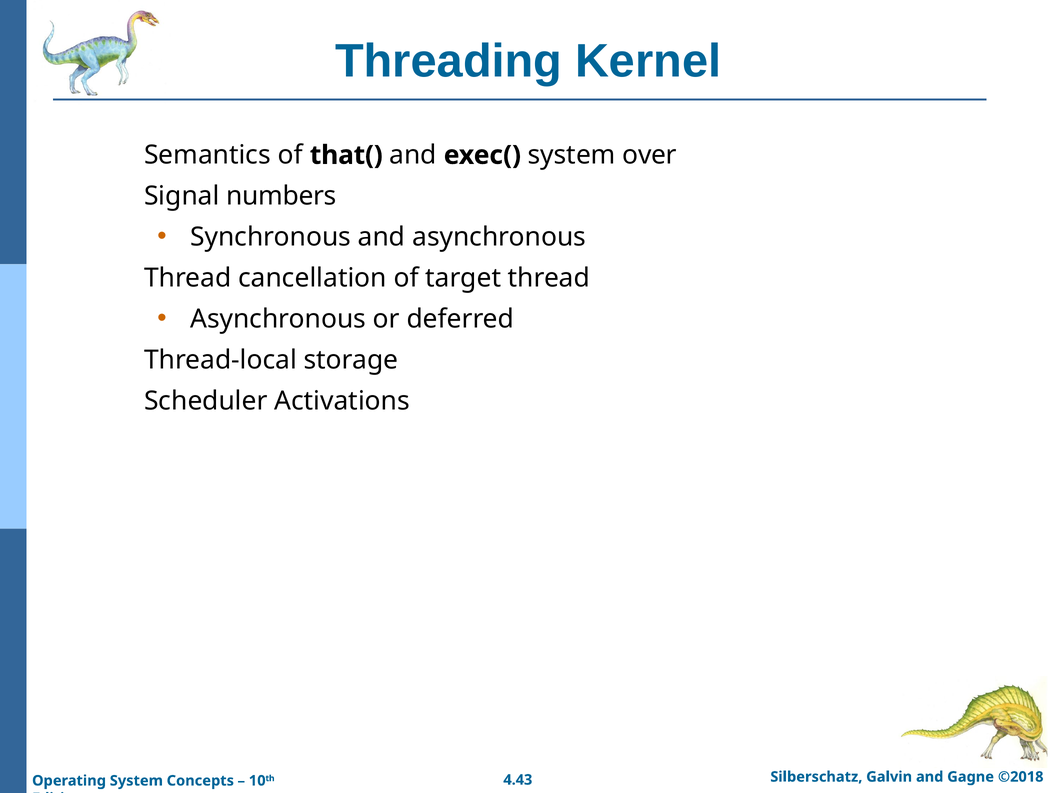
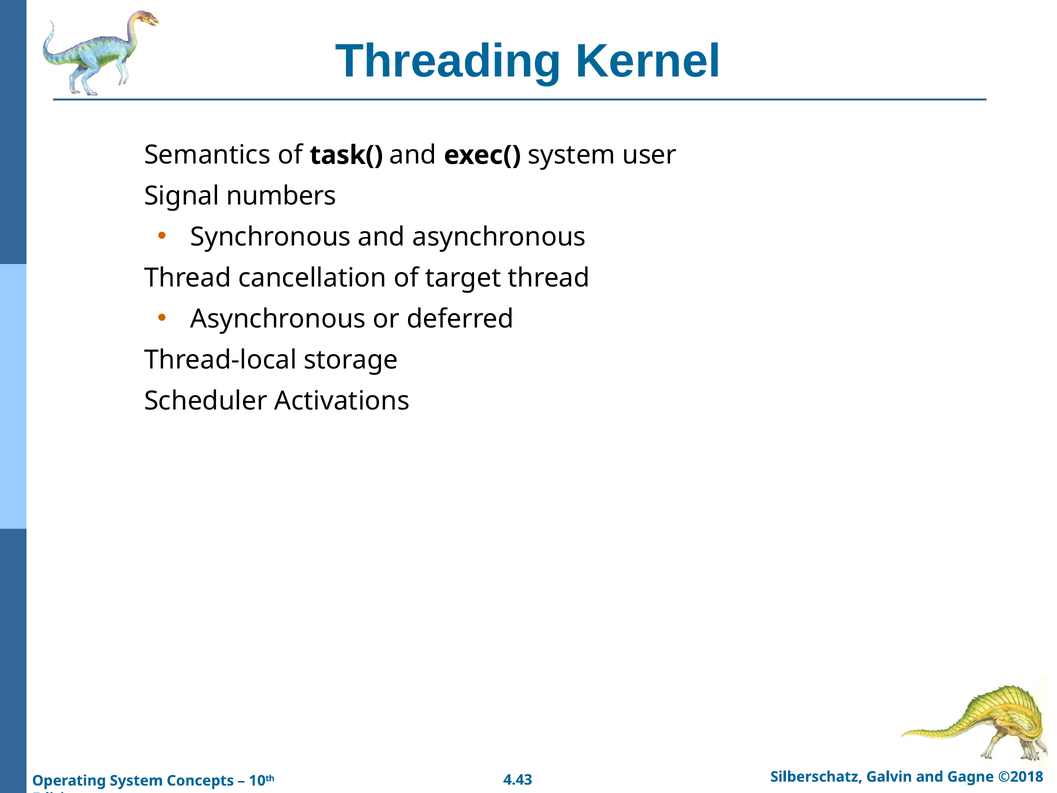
that(: that( -> task( (346, 155)
over: over -> user (649, 155)
